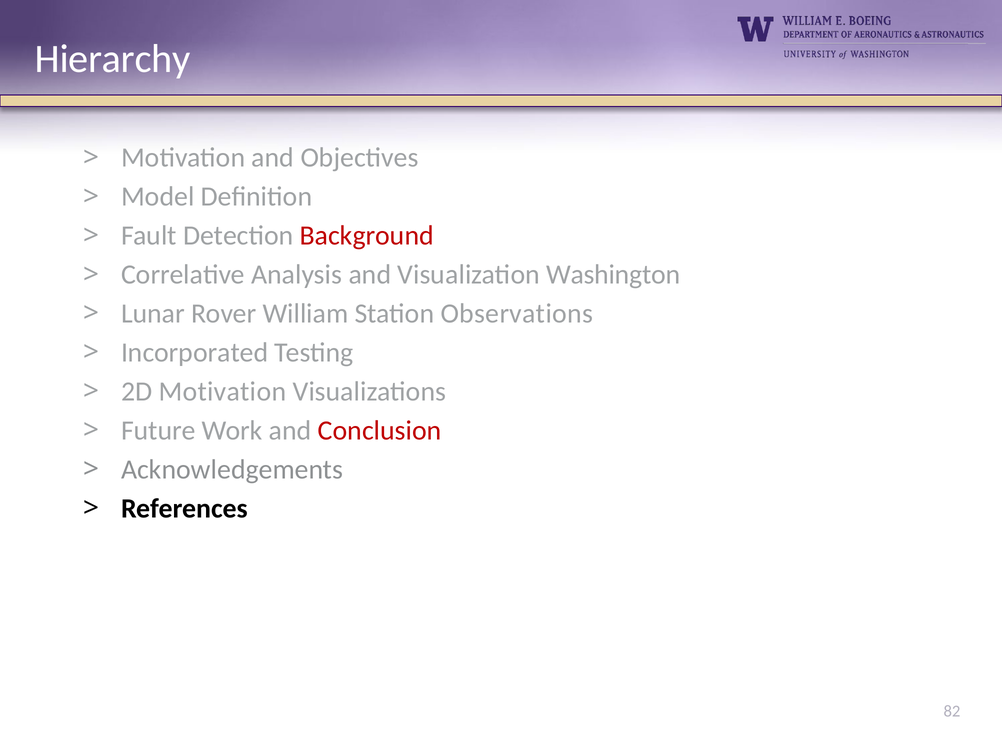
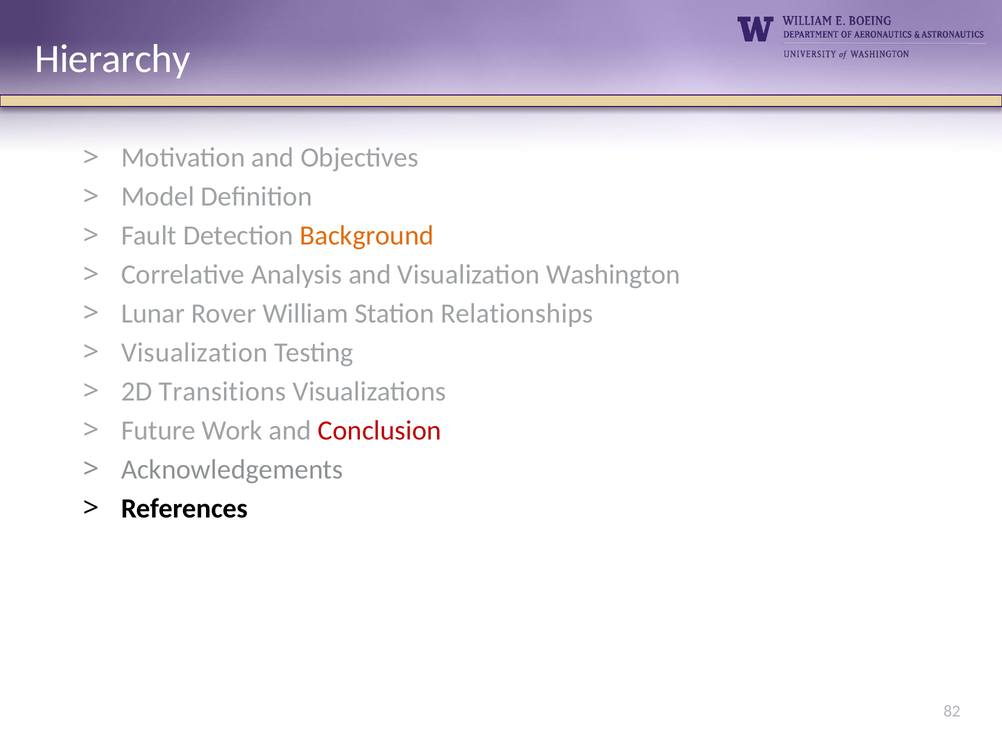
Background colour: red -> orange (367, 236)
Observations: Observations -> Relationships (517, 314)
Incorporated: Incorporated -> Visualization (194, 353)
2D Motivation: Motivation -> Transitions (222, 392)
